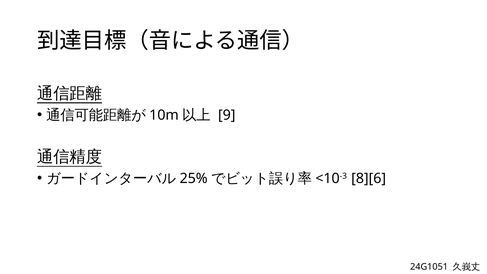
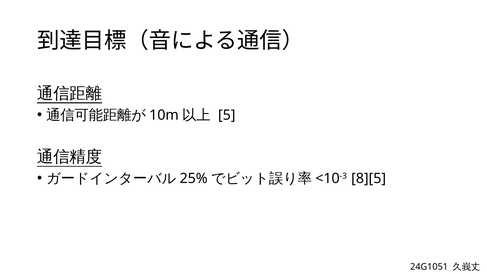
9: 9 -> 5 (227, 115)
8][6: 8][6 -> 8][5 (369, 178)
